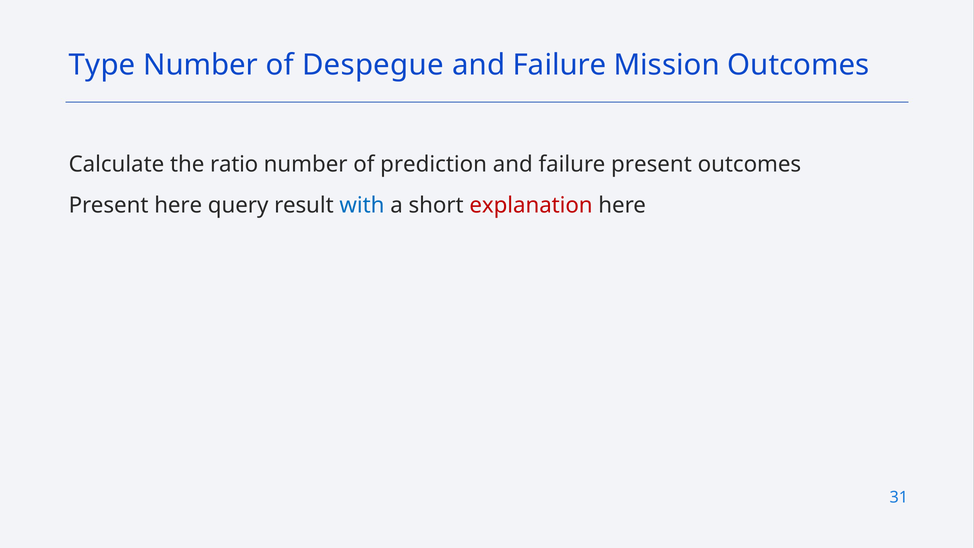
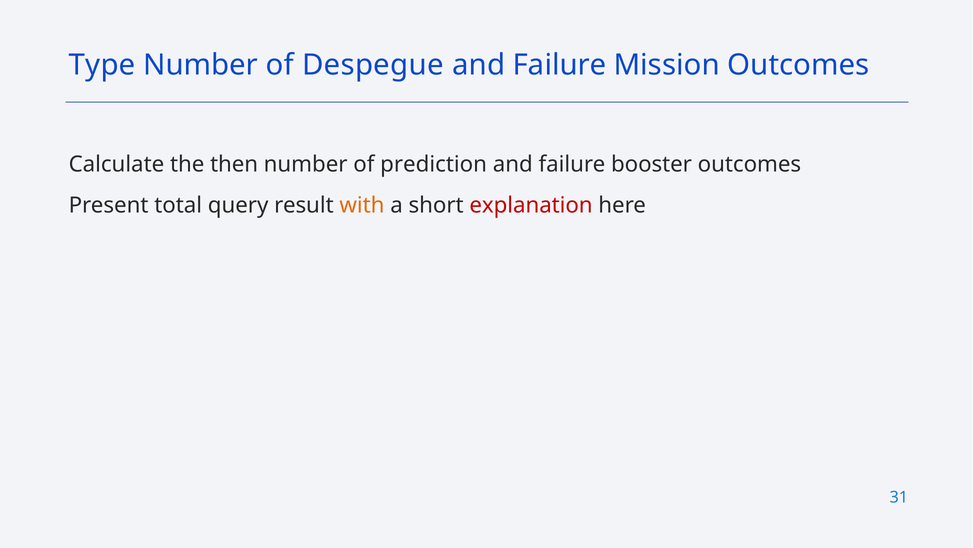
ratio: ratio -> then (234, 164)
failure present: present -> booster (651, 164)
Present here: here -> total (178, 205)
with colour: blue -> orange (362, 205)
